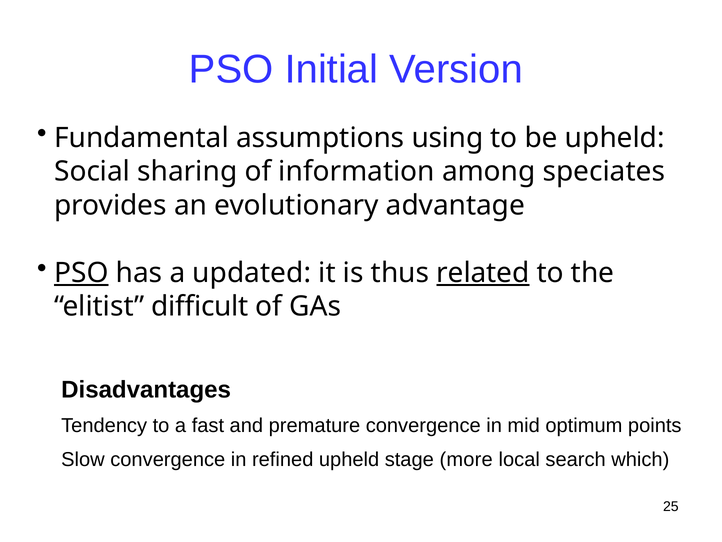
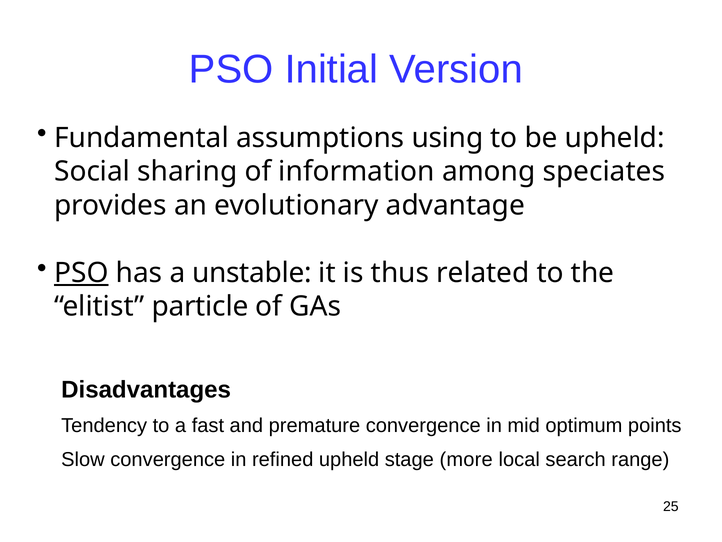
updated: updated -> unstable (252, 273)
related underline: present -> none (483, 273)
difficult: difficult -> particle (200, 306)
which: which -> range (640, 459)
